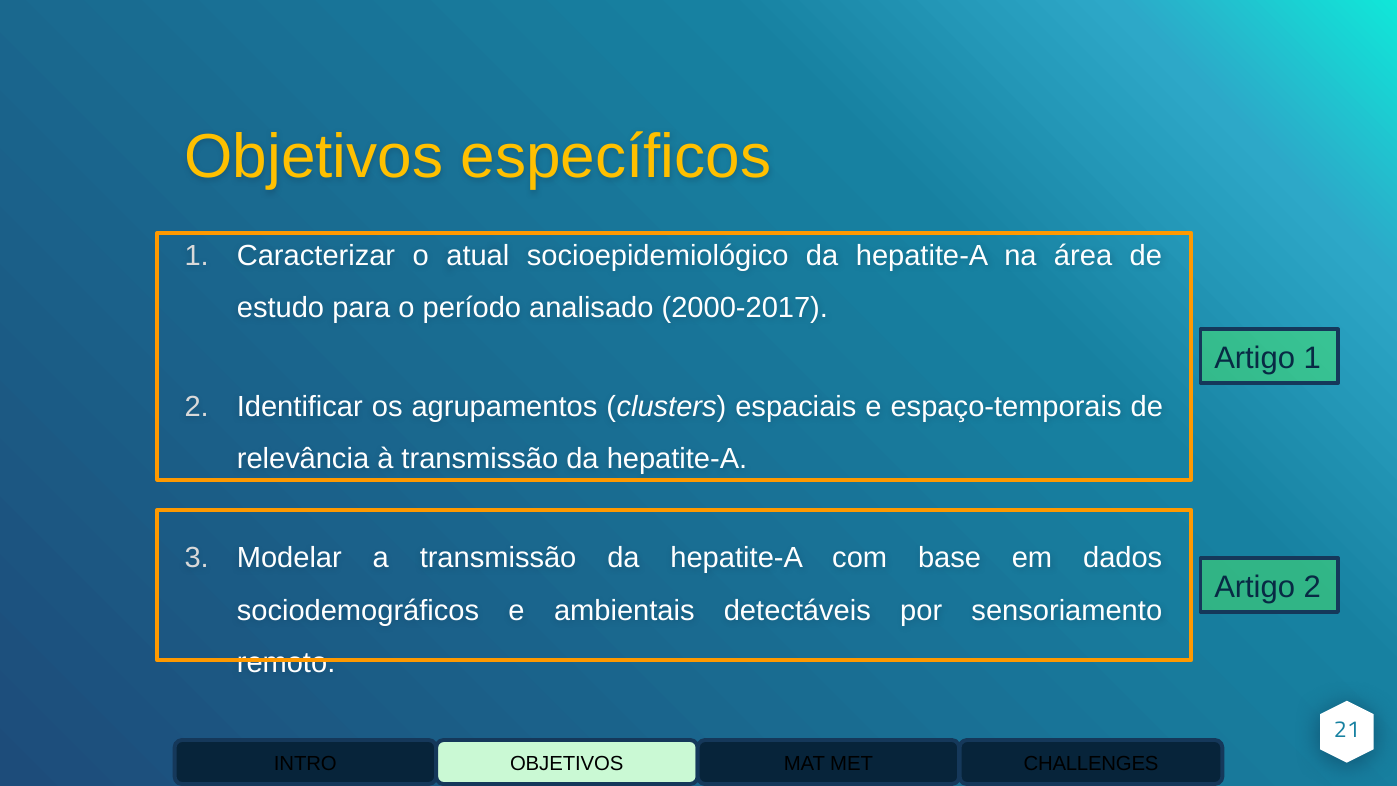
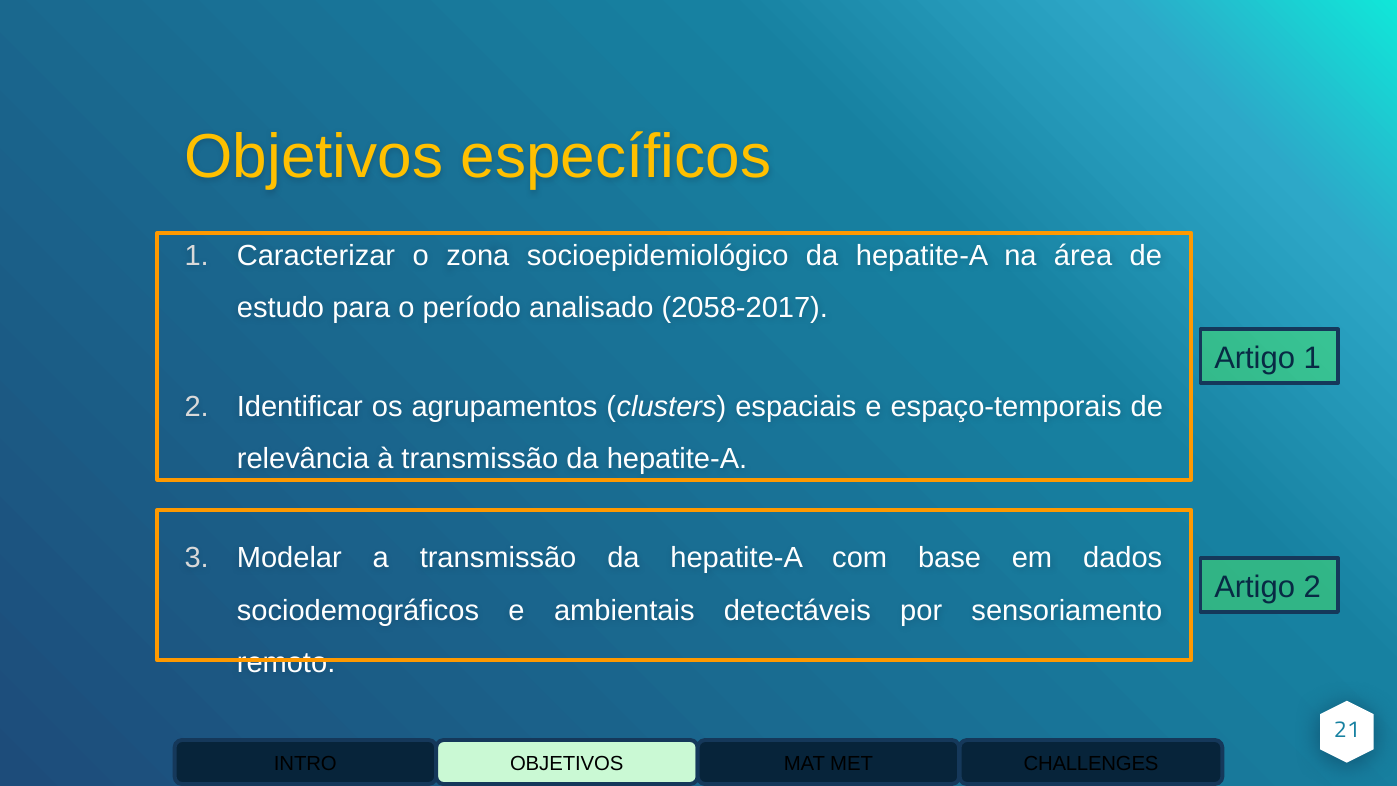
atual: atual -> zona (478, 255)
2000-2017: 2000-2017 -> 2058-2017 (745, 308)
